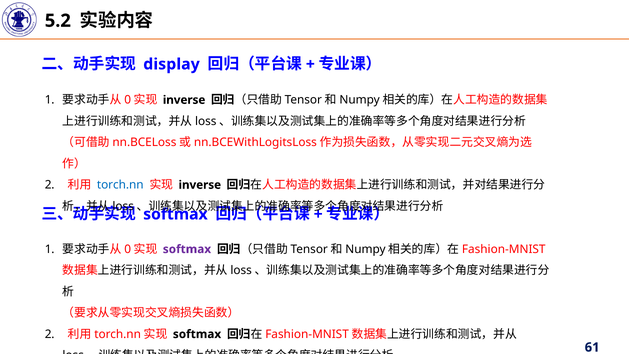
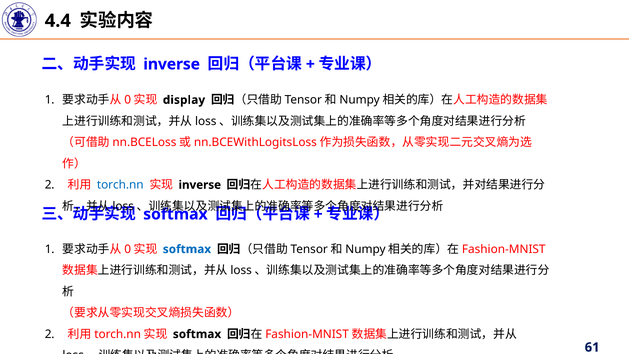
5.2: 5.2 -> 4.4 (58, 21)
display: display -> inverse (172, 64)
inverse: inverse -> display (184, 100)
softmax colour: purple -> blue (187, 249)
